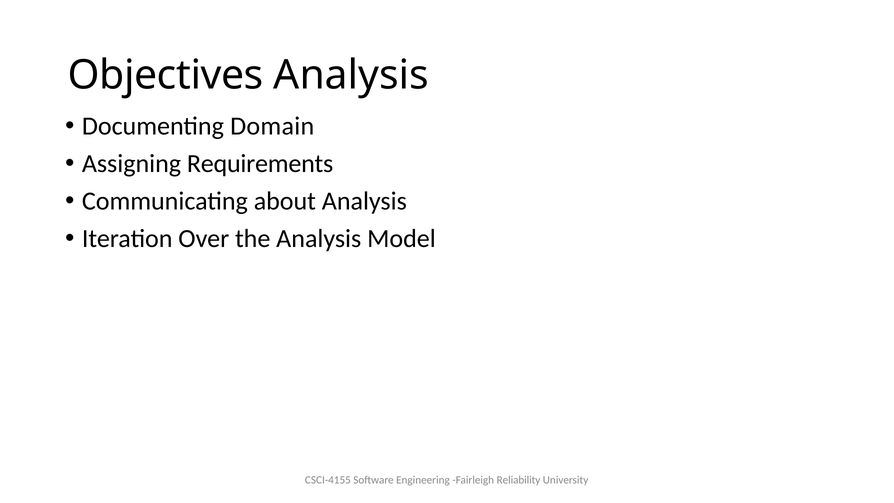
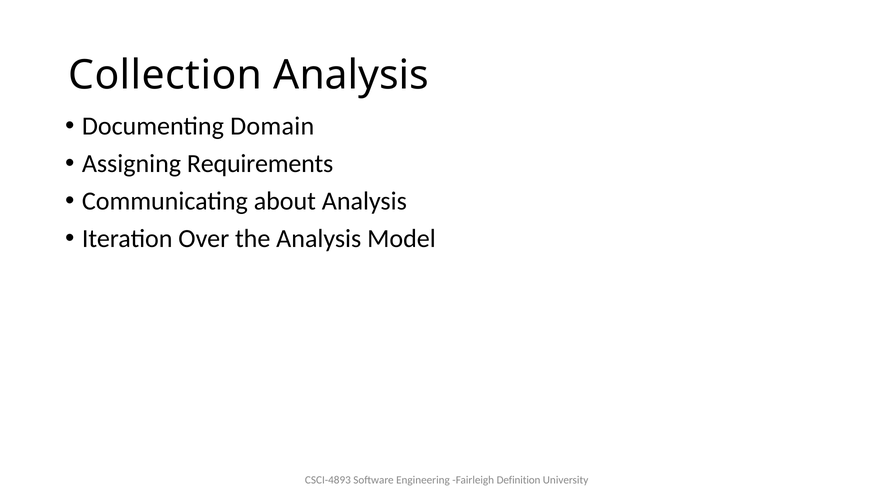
Objectives: Objectives -> Collection (165, 75)
CSCI-4155: CSCI-4155 -> CSCI-4893 (328, 480)
Reliability: Reliability -> Definition (519, 480)
